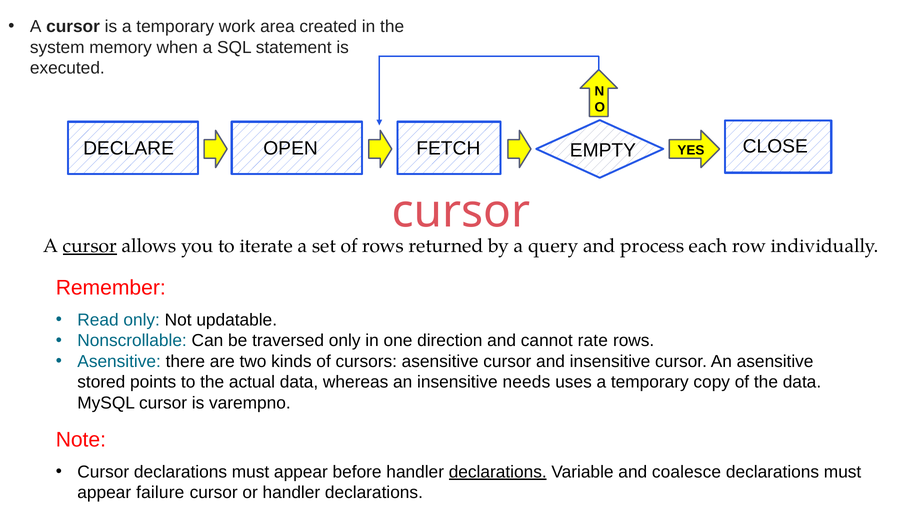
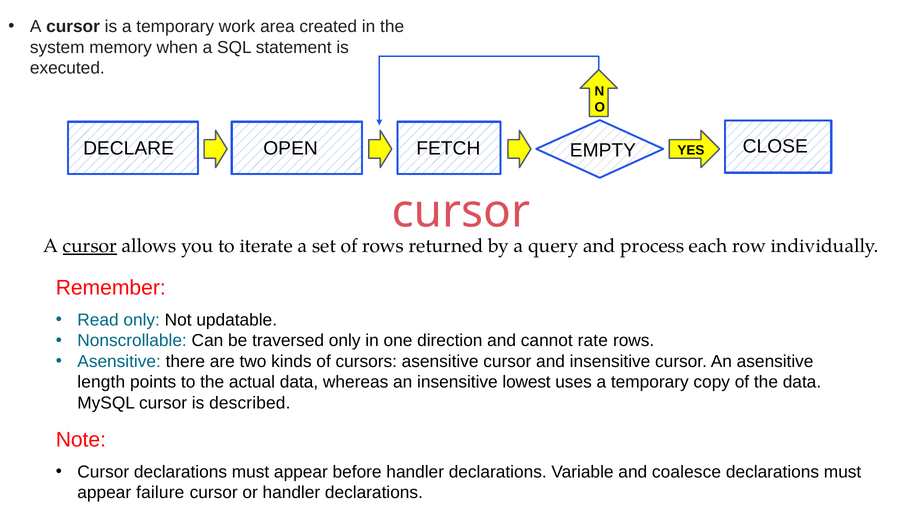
stored: stored -> length (101, 382)
needs: needs -> lowest (527, 382)
varempno: varempno -> described (250, 403)
declarations underline: present -> none (498, 471)
